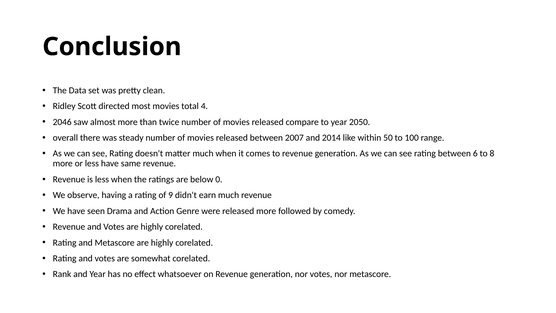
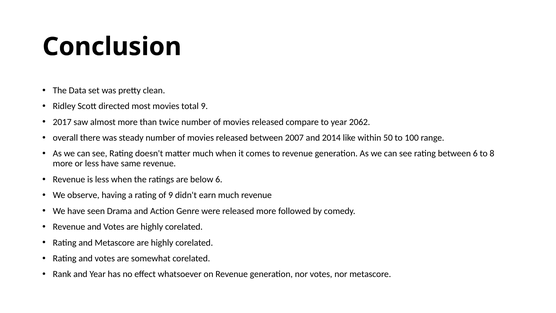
total 4: 4 -> 9 (204, 106)
2046: 2046 -> 2017 (62, 122)
2050: 2050 -> 2062 (360, 122)
below 0: 0 -> 6 (219, 179)
